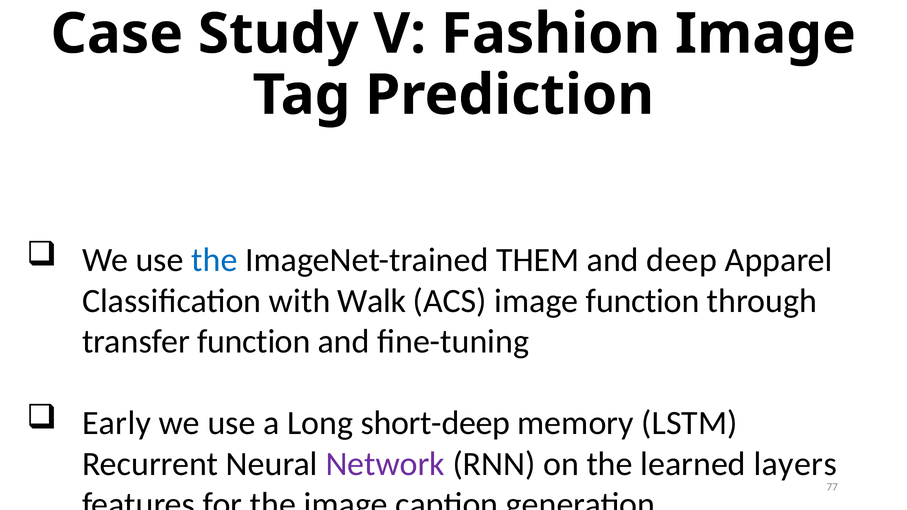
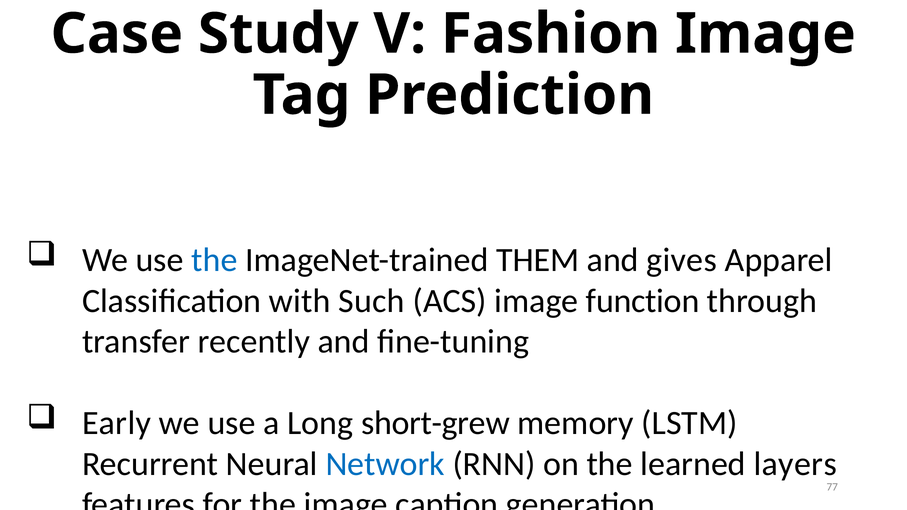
deep: deep -> gives (682, 260)
Walk: Walk -> Such (371, 301)
transfer function: function -> recently (254, 342)
short-deep: short-deep -> short-grew (435, 423)
Network colour: purple -> blue (385, 464)
